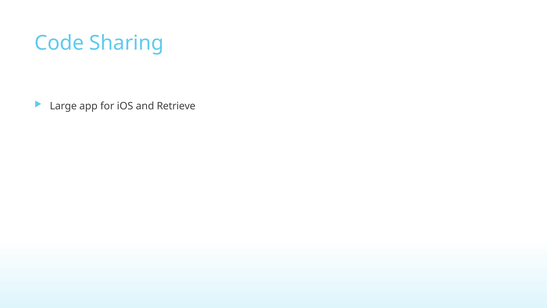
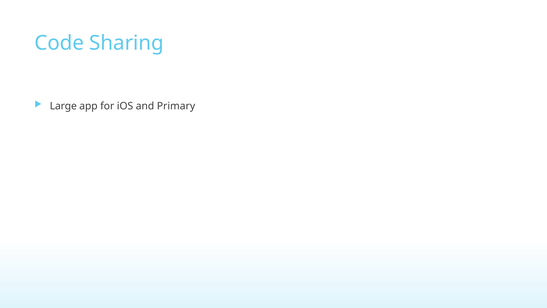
Retrieve: Retrieve -> Primary (176, 106)
